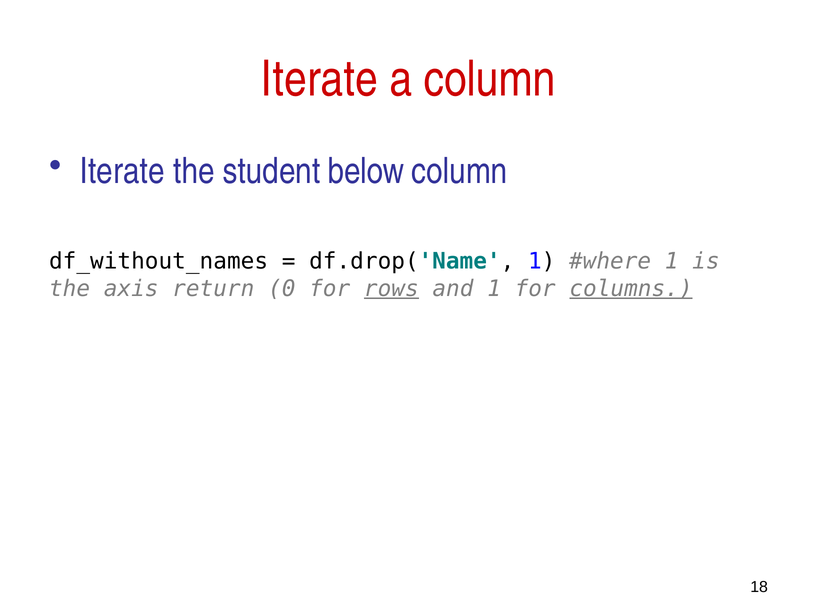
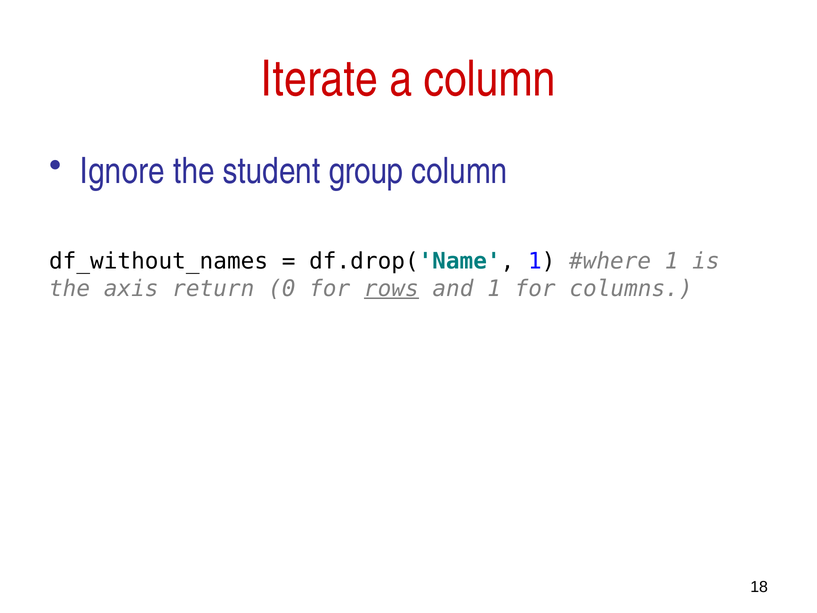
Iterate: Iterate -> Ignore (122, 171)
below: below -> group (366, 171)
columns underline: present -> none (631, 288)
